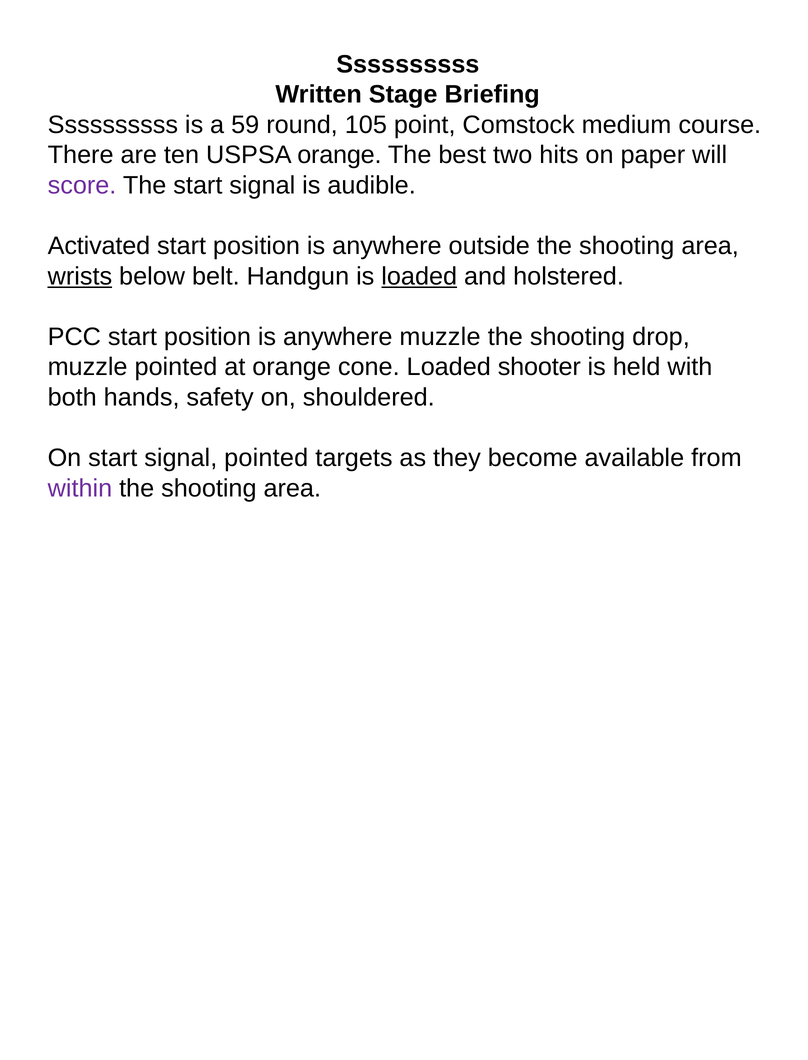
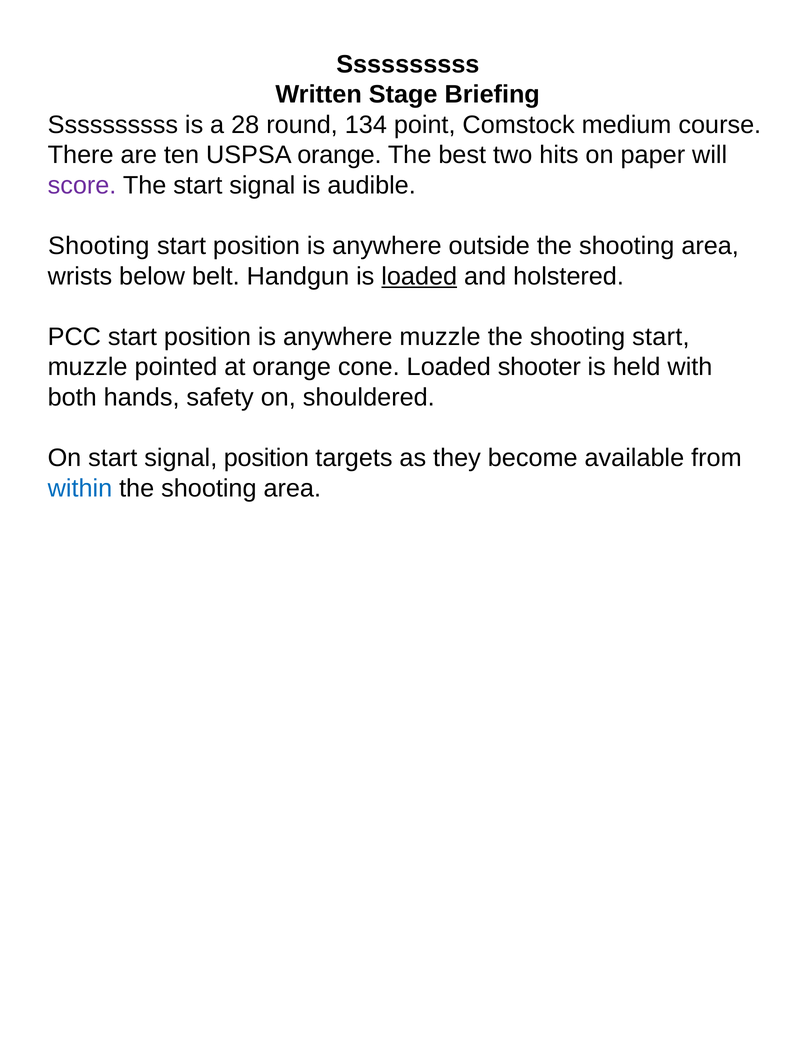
59: 59 -> 28 (245, 125)
105: 105 -> 134 (366, 125)
Activated: Activated -> Shooting (99, 246)
wrists underline: present -> none (80, 276)
the shooting drop: drop -> start (661, 337)
signal pointed: pointed -> position (266, 458)
within colour: purple -> blue (80, 489)
